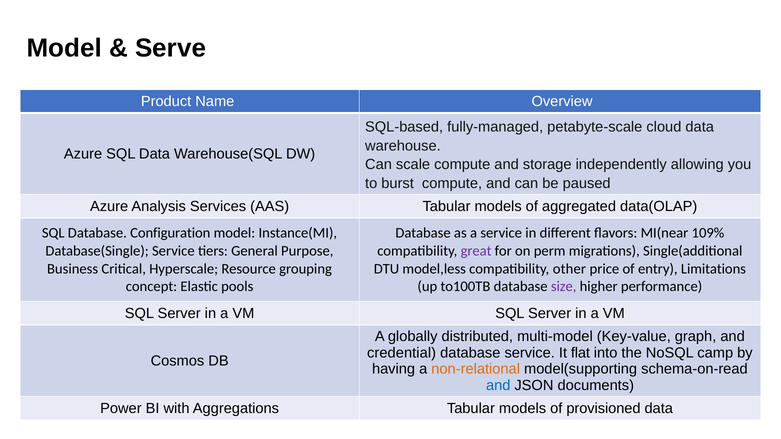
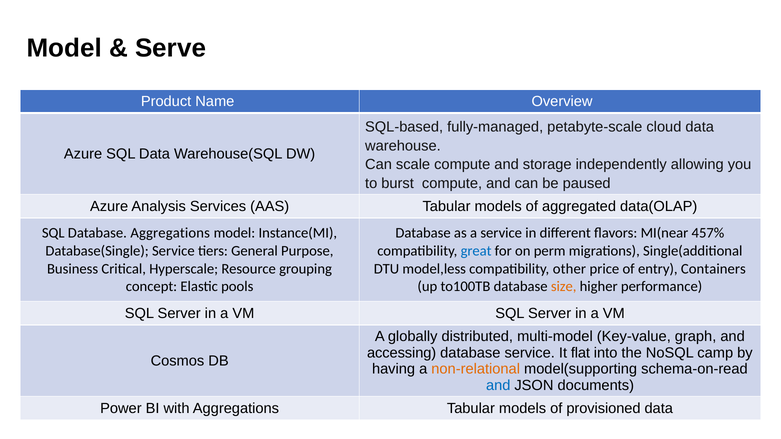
Database Configuration: Configuration -> Aggregations (170, 233)
109%: 109% -> 457% (708, 233)
great colour: purple -> blue (476, 251)
Limitations: Limitations -> Containers (713, 269)
size colour: purple -> orange (564, 287)
credential: credential -> accessing (402, 353)
